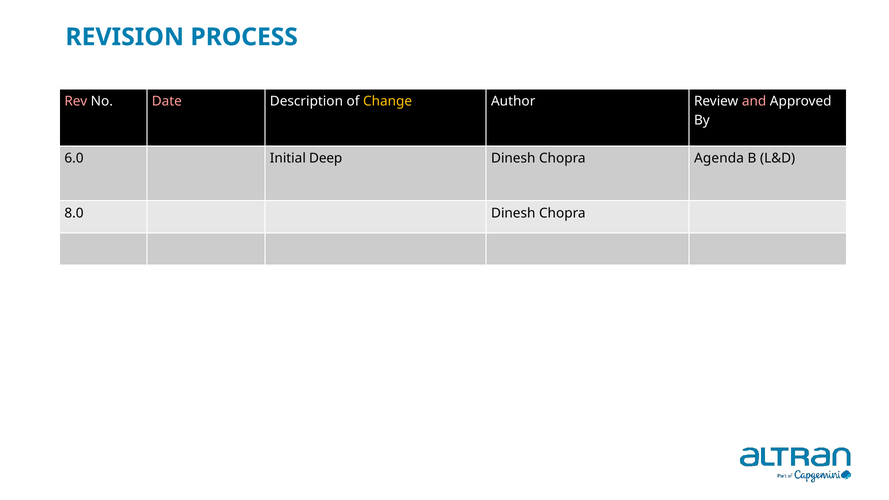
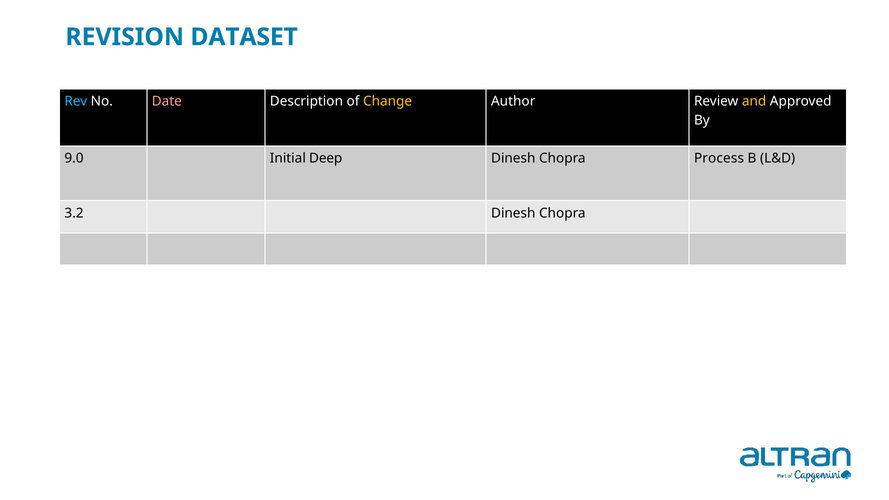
PROCESS: PROCESS -> DATASET (244, 37)
Rev colour: pink -> light blue (76, 102)
and colour: pink -> yellow (754, 102)
6.0: 6.0 -> 9.0 (74, 158)
Agenda: Agenda -> Process (719, 158)
8.0: 8.0 -> 3.2 (74, 213)
